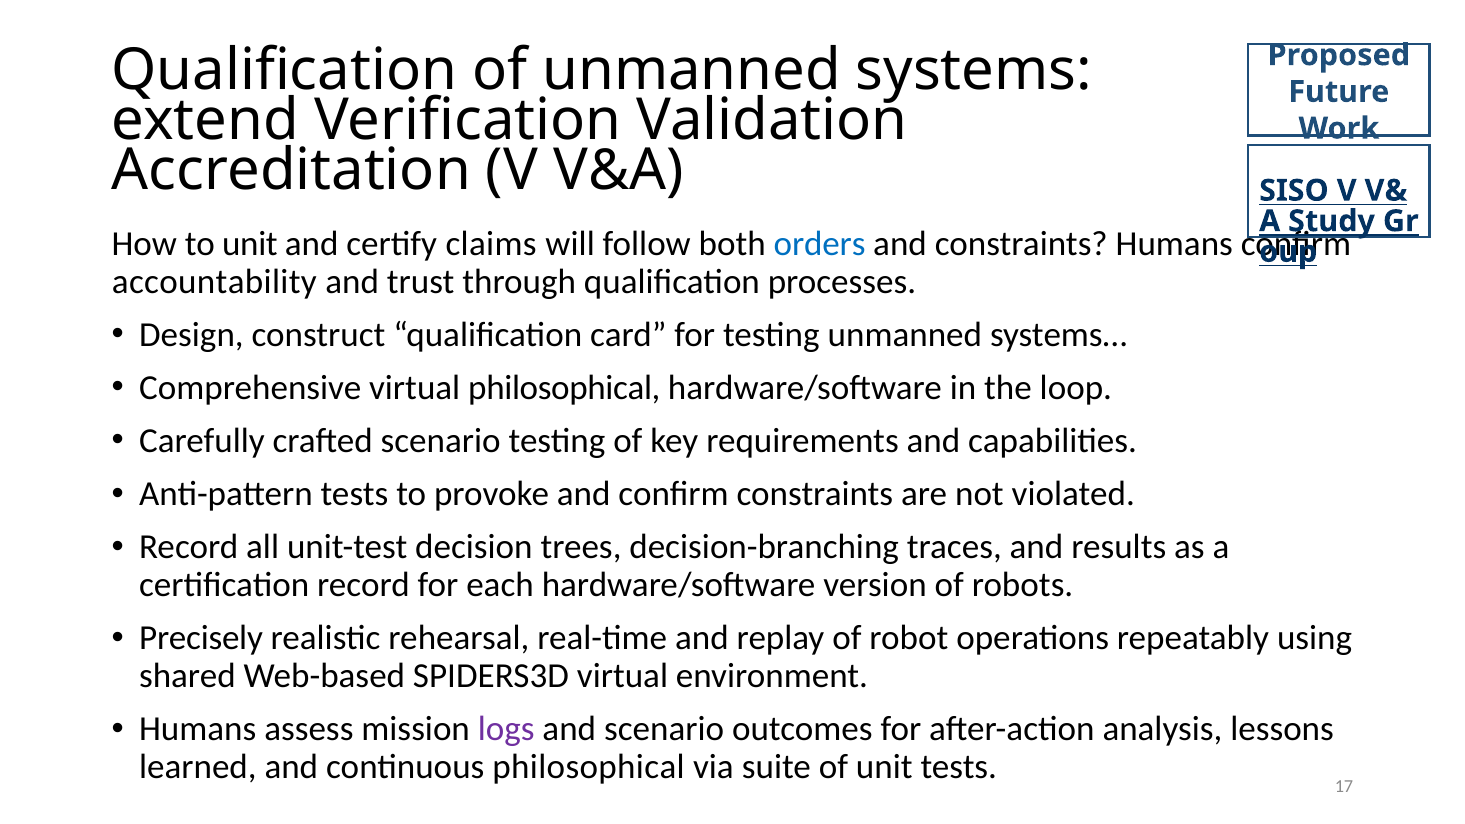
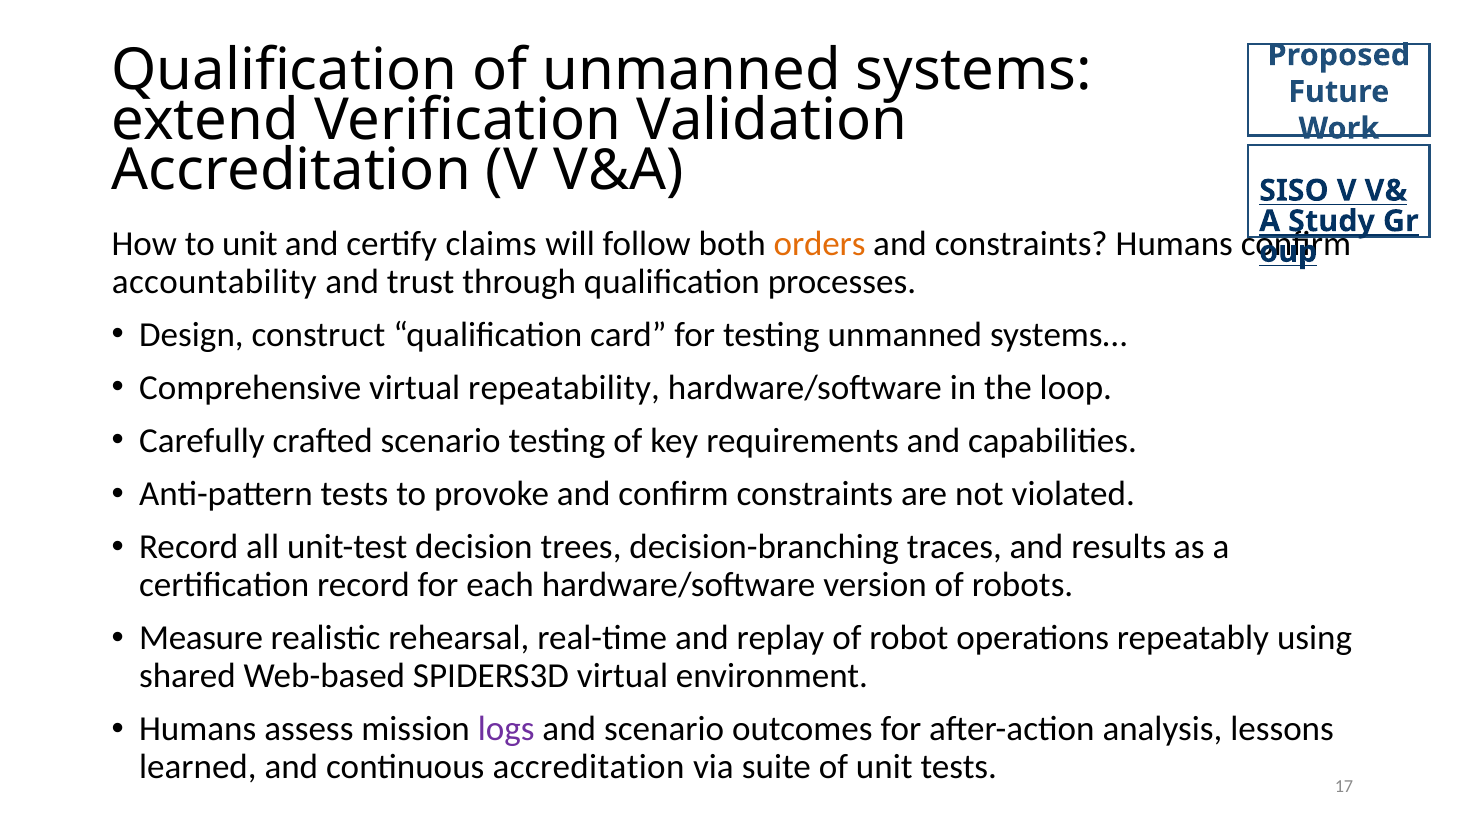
orders colour: blue -> orange (820, 244)
virtual philosophical: philosophical -> repeatability (564, 388)
Precisely: Precisely -> Measure (201, 638)
continuous philosophical: philosophical -> accreditation (589, 767)
